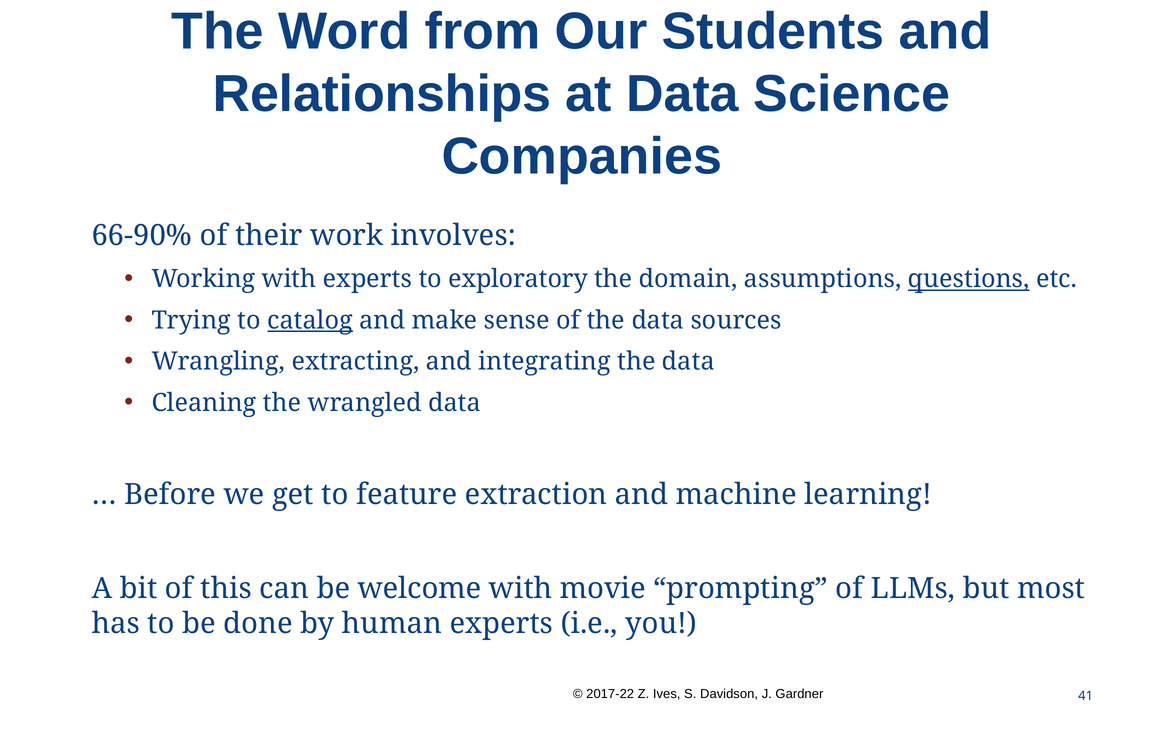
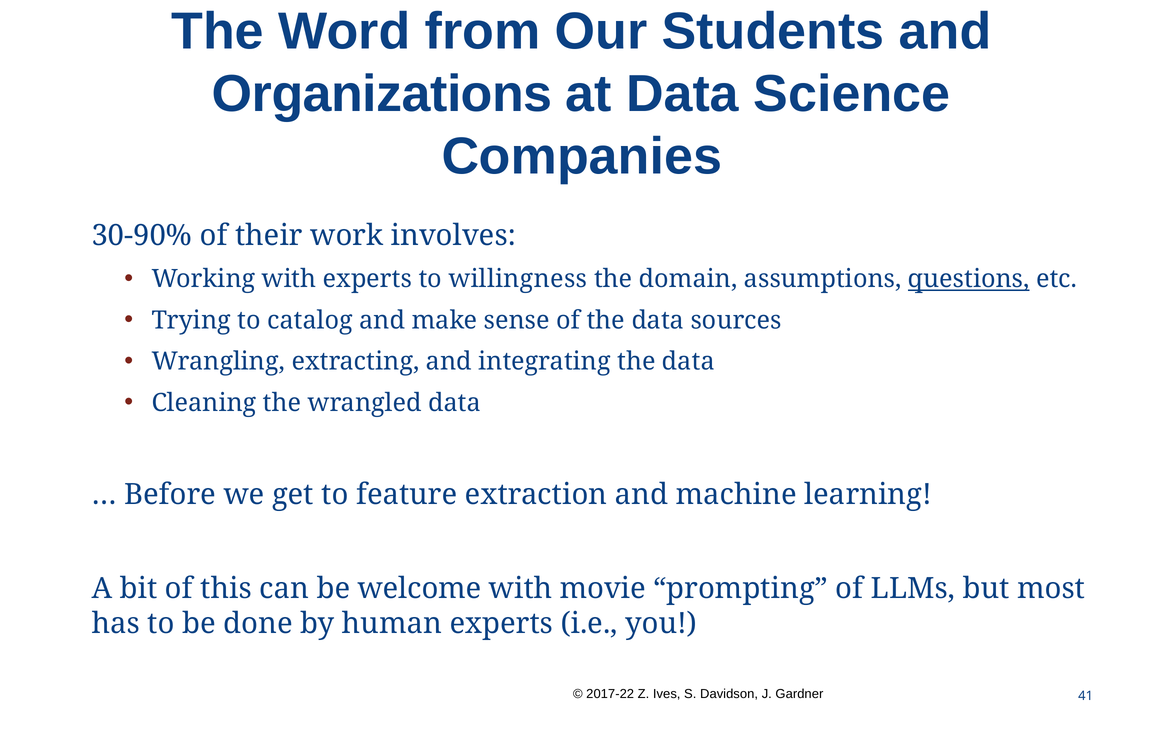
Relationships: Relationships -> Organizations (382, 94)
66-90%: 66-90% -> 30-90% (142, 236)
exploratory: exploratory -> willingness (518, 279)
catalog underline: present -> none (310, 320)
